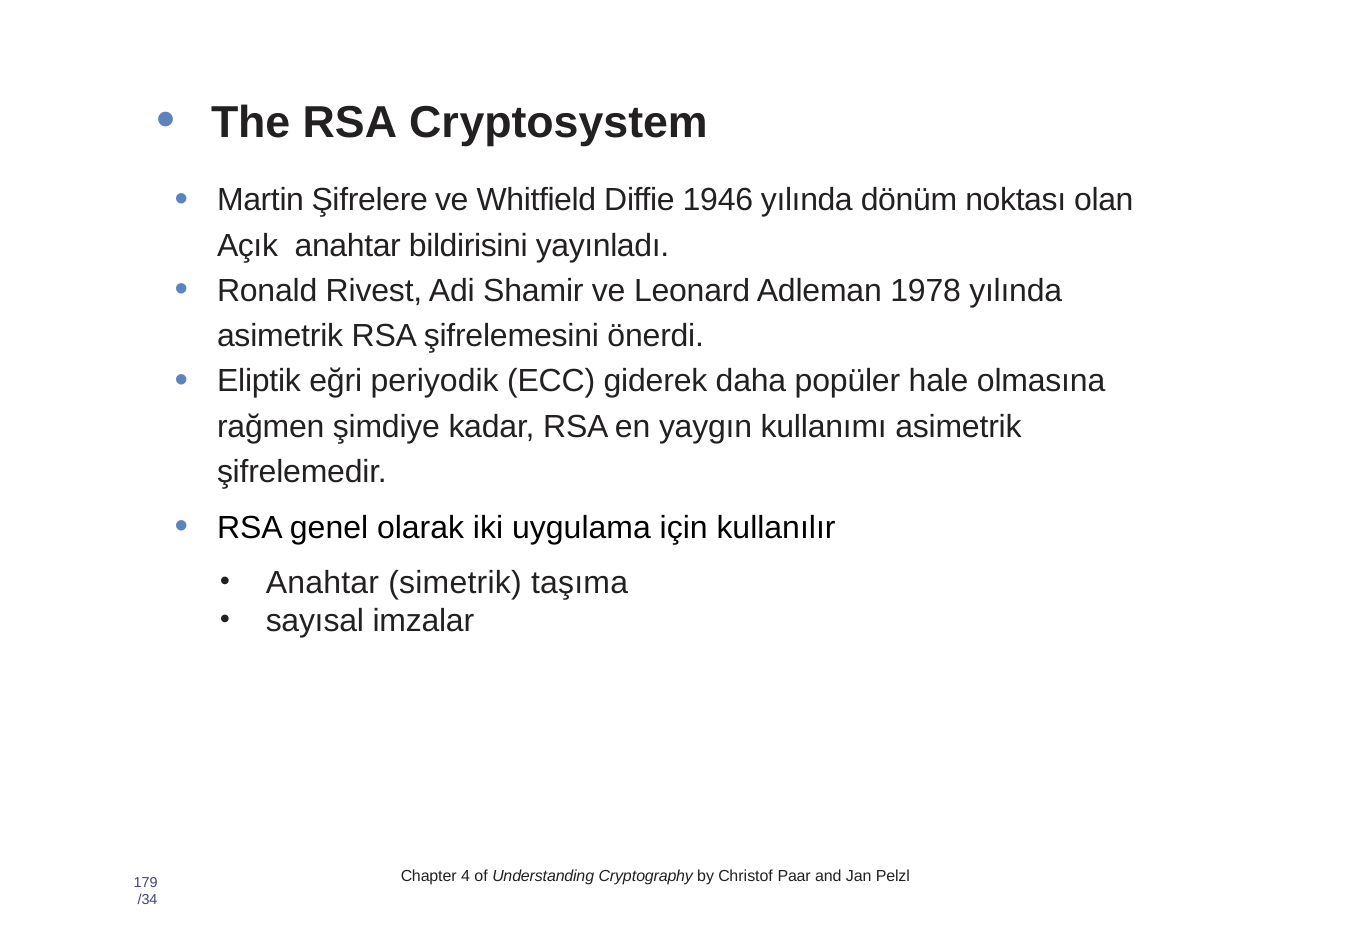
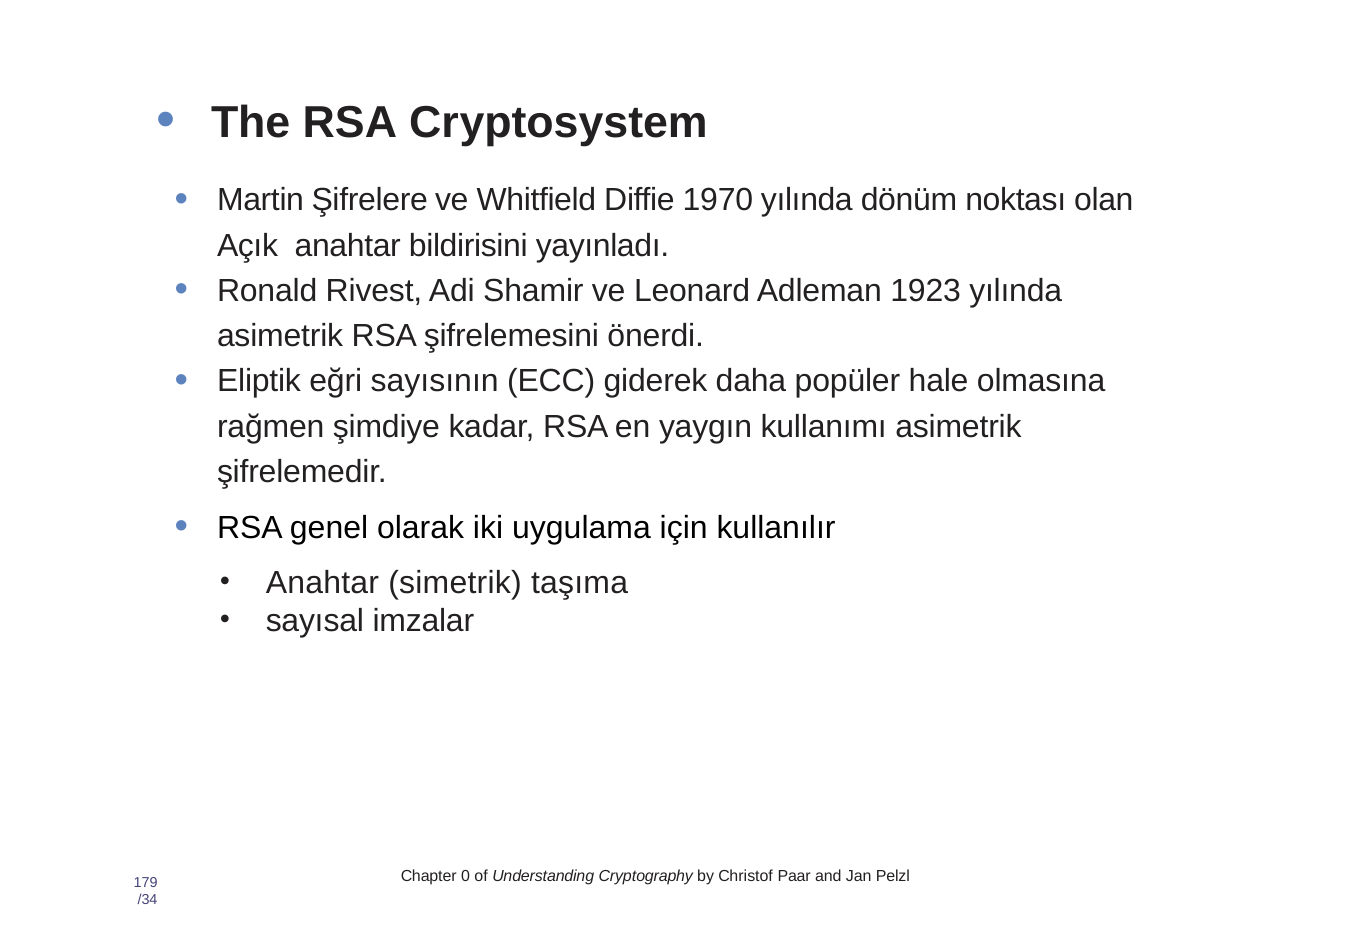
1946: 1946 -> 1970 (718, 201)
1978: 1978 -> 1923 (926, 291)
periyodik: periyodik -> sayısının (435, 381)
4: 4 -> 0 (466, 877)
